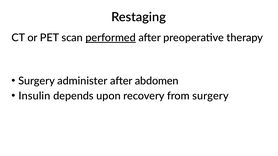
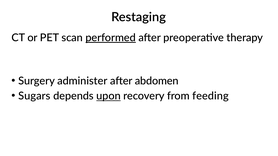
Insulin: Insulin -> Sugars (34, 96)
upon underline: none -> present (109, 96)
from surgery: surgery -> feeding (211, 96)
